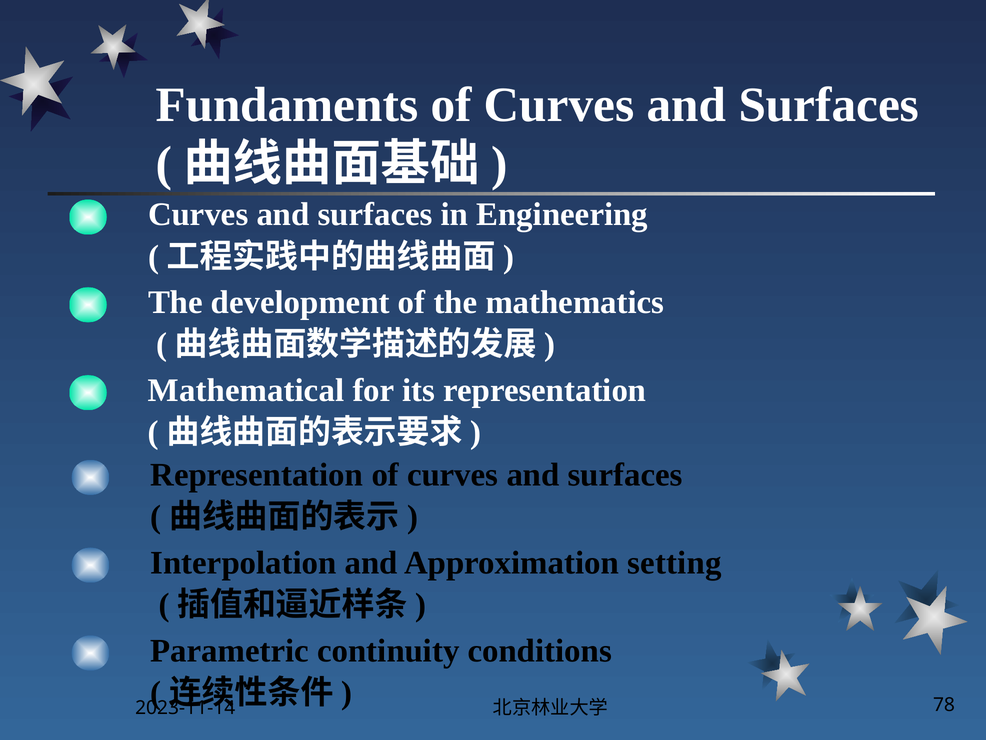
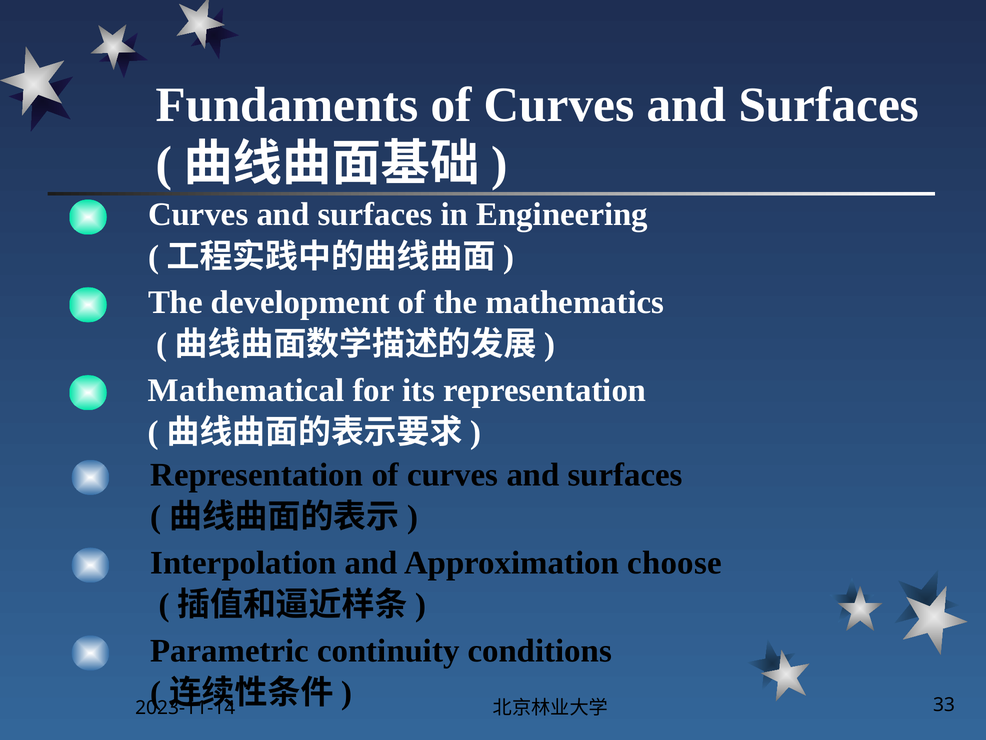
setting: setting -> choose (674, 562)
78: 78 -> 33 (944, 704)
